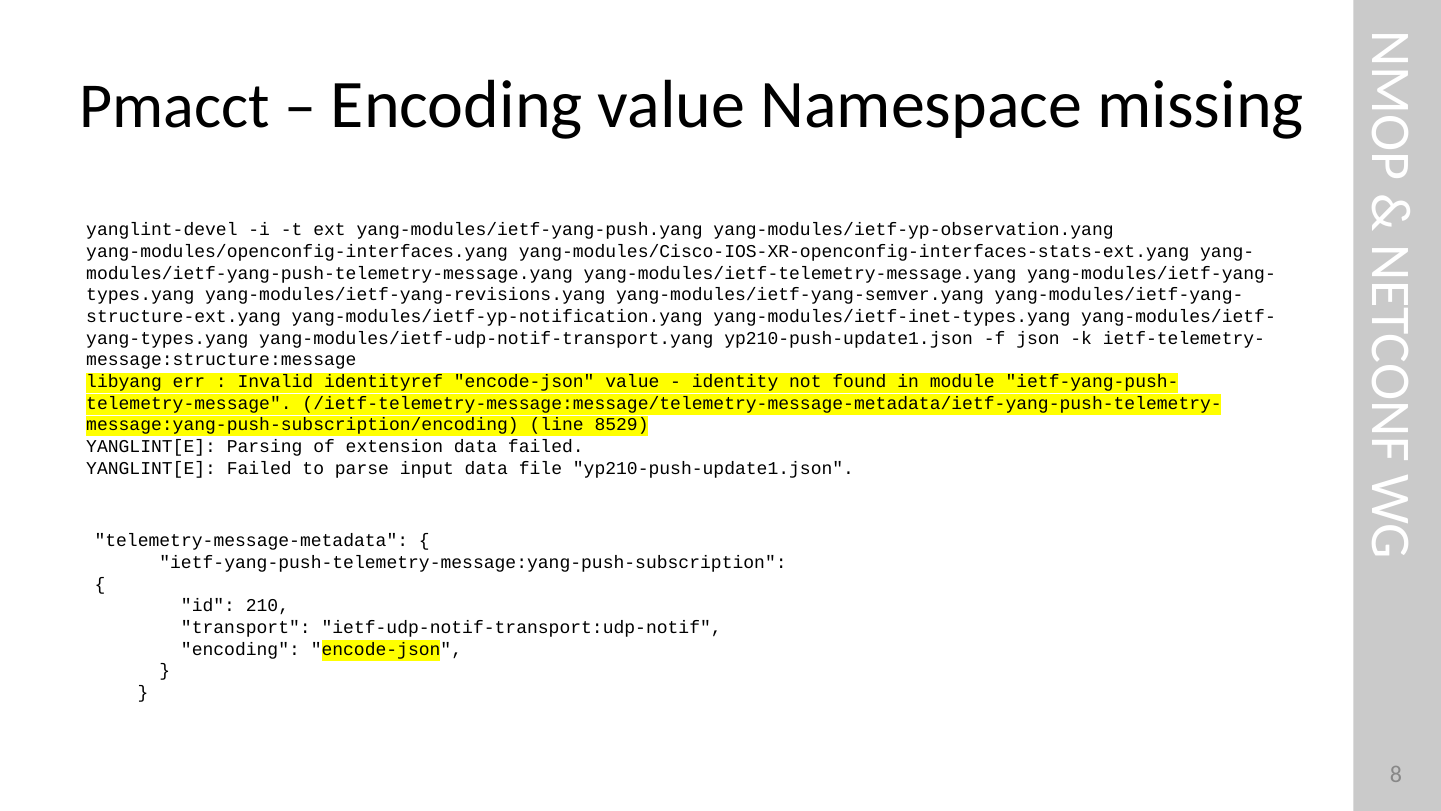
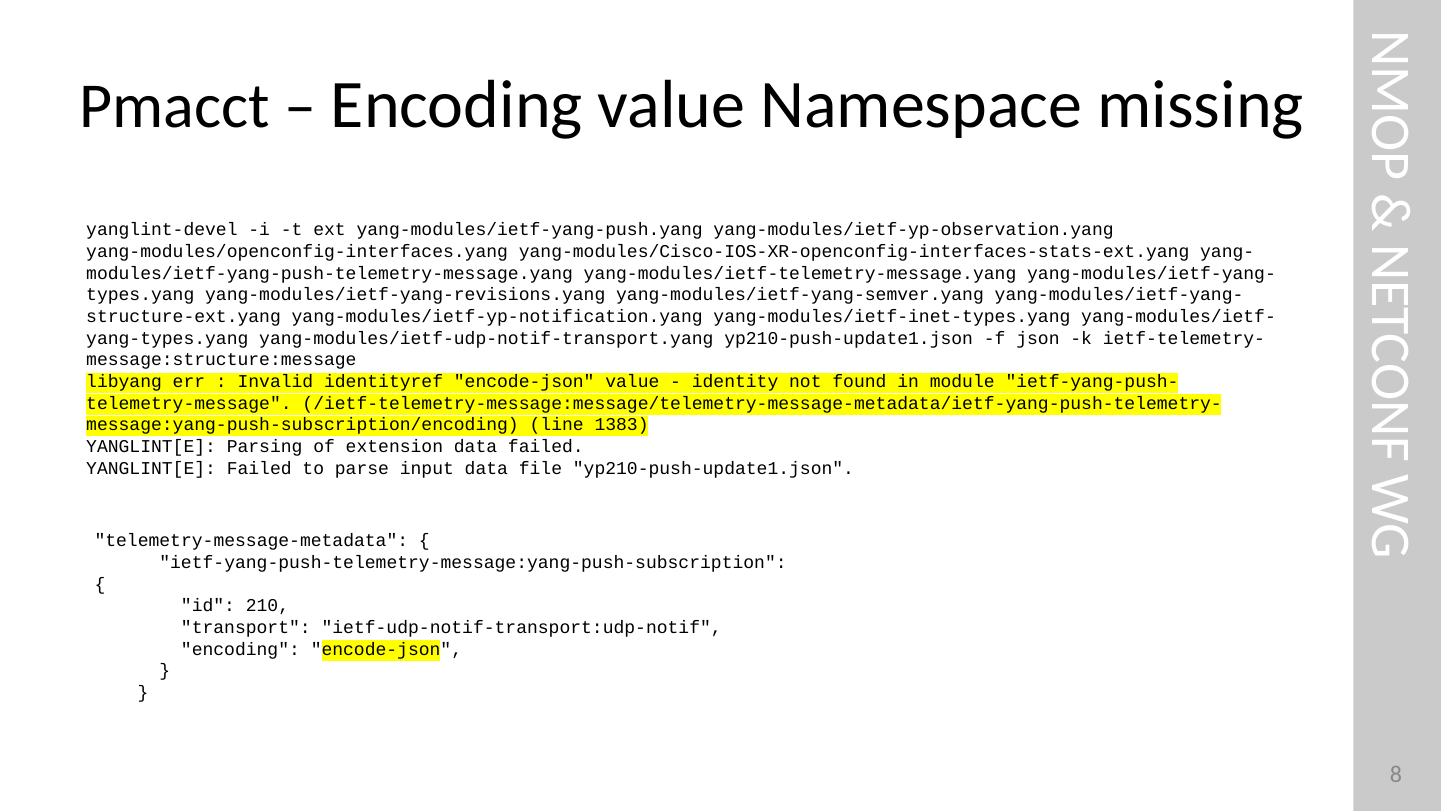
8529: 8529 -> 1383 (622, 425)
